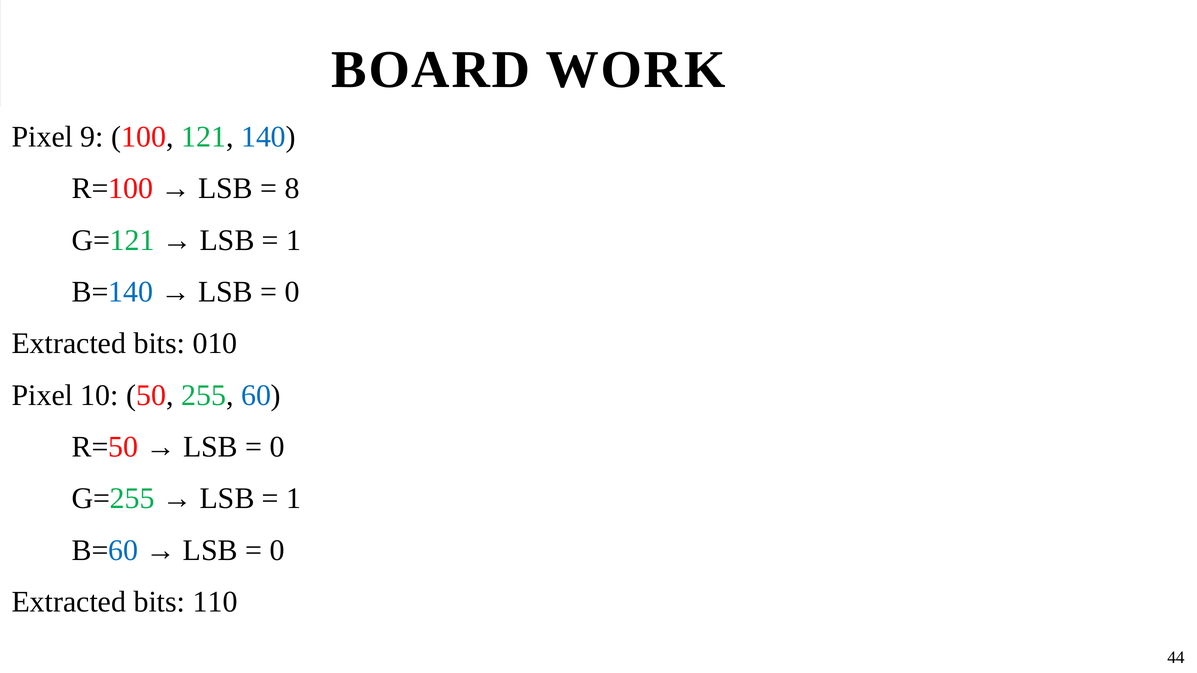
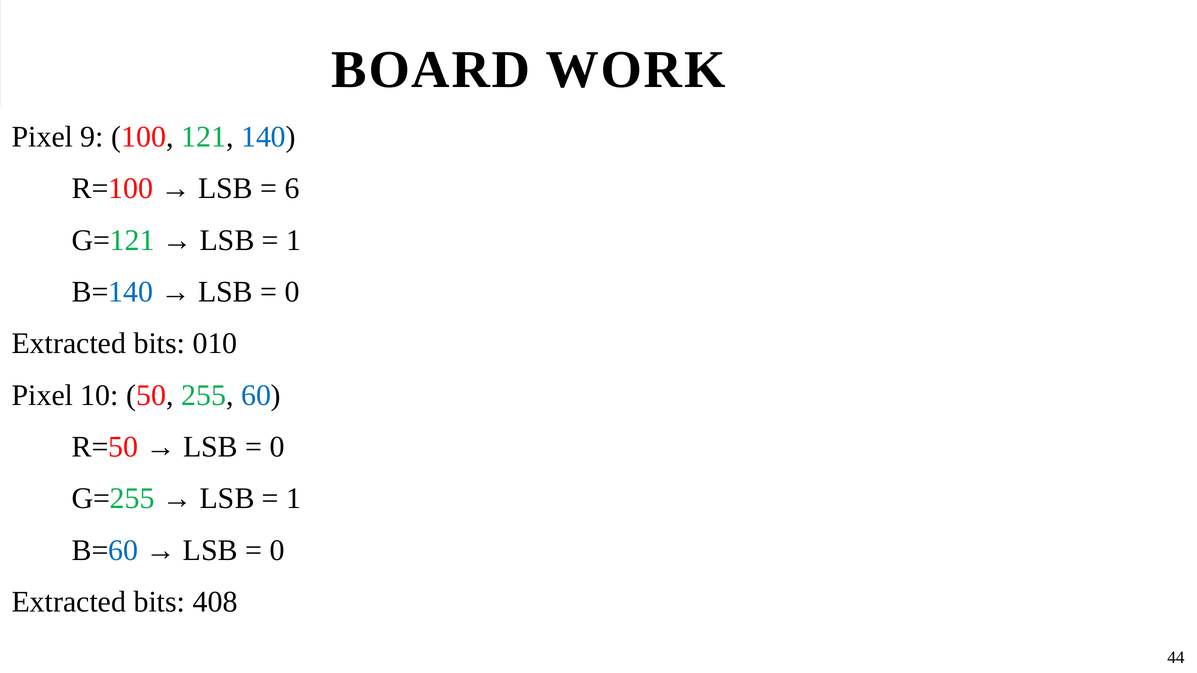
8: 8 -> 6 (292, 189)
110: 110 -> 408 (215, 602)
